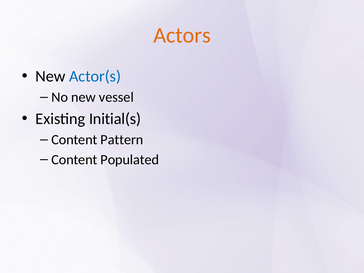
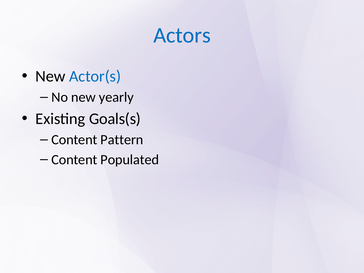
Actors colour: orange -> blue (182, 35)
vessel: vessel -> yearly (116, 97)
Initial(s: Initial(s -> Goals(s (115, 119)
